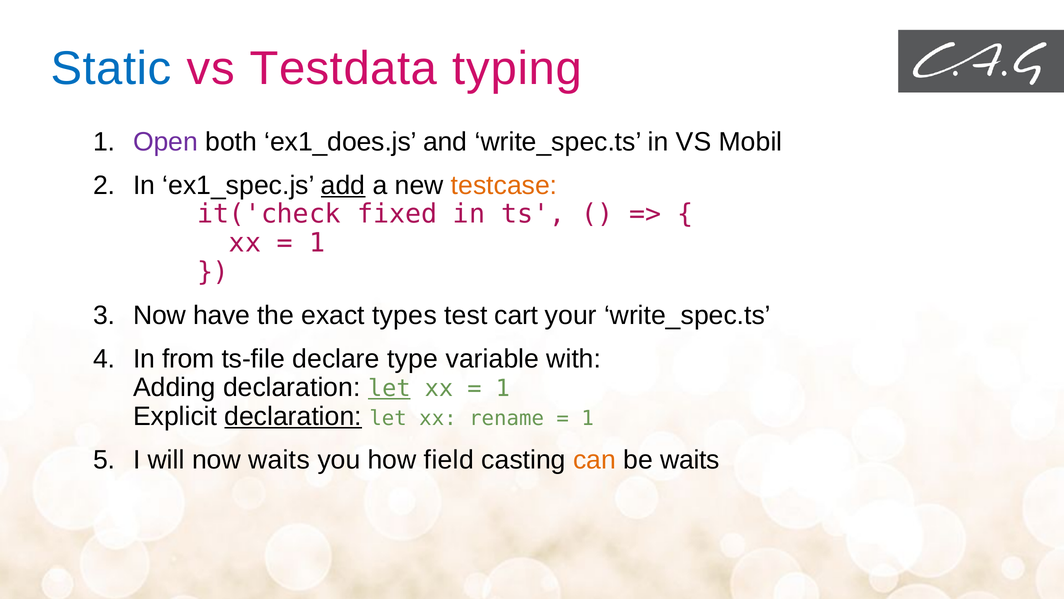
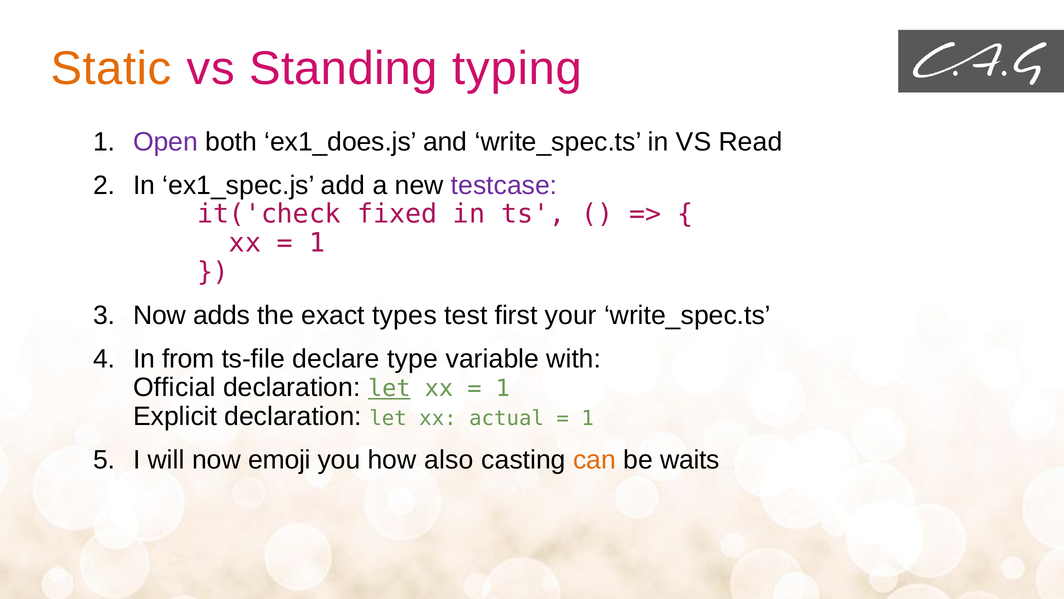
Static colour: blue -> orange (111, 69)
Testdata: Testdata -> Standing (343, 69)
Mobil: Mobil -> Read (751, 142)
add underline: present -> none (343, 185)
testcase colour: orange -> purple (504, 185)
have: have -> adds (222, 315)
cart: cart -> first (516, 315)
Adding: Adding -> Official (174, 387)
declaration underline: present -> none (293, 416)
rename: rename -> actual (507, 418)
now waits: waits -> emoji (279, 460)
field: field -> also (449, 460)
